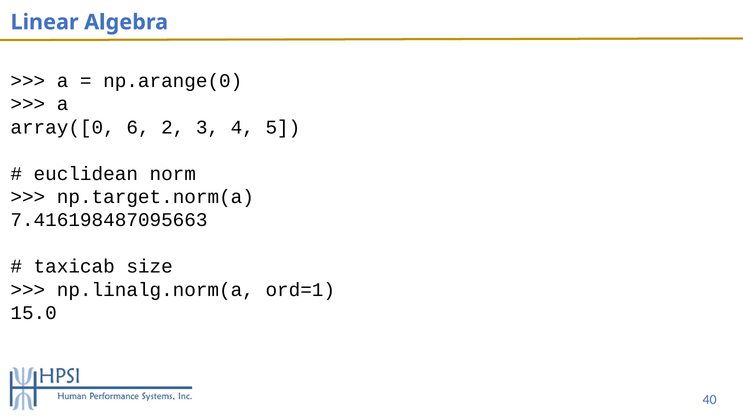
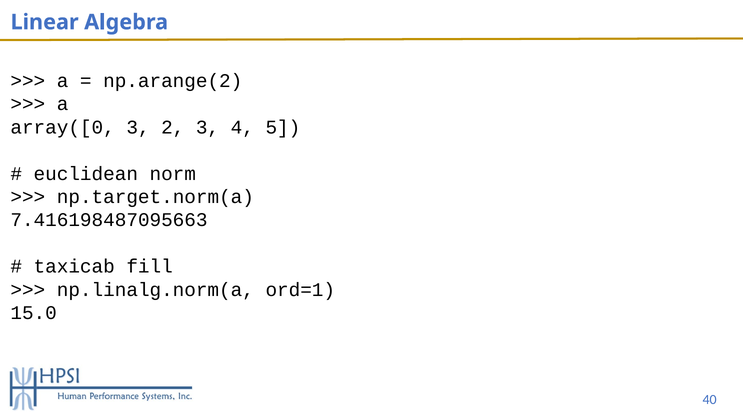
np.arange(0: np.arange(0 -> np.arange(2 (173, 81)
array([0 6: 6 -> 3 (138, 127)
size: size -> fill (150, 266)
